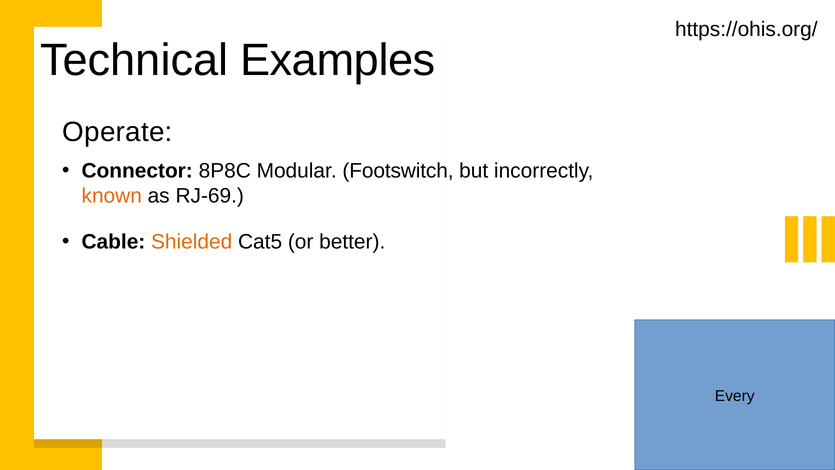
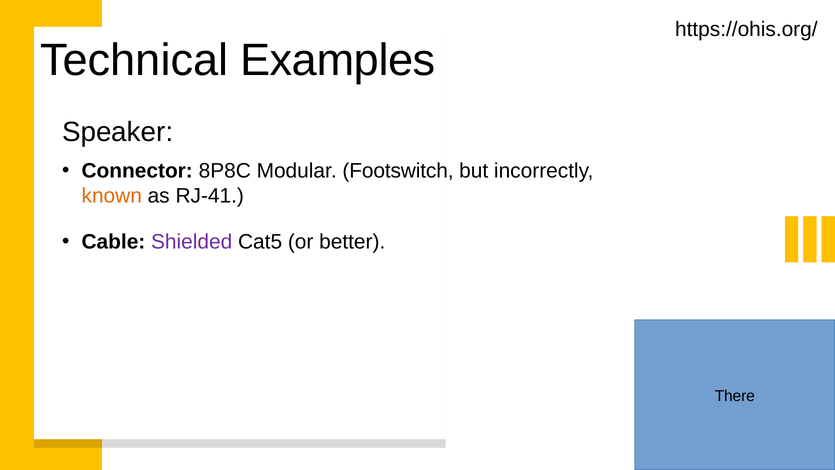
Operate: Operate -> Speaker (118, 132)
RJ-69: RJ-69 -> RJ-41 (210, 196)
Shielded colour: orange -> purple (192, 242)
Every: Every -> There (735, 396)
